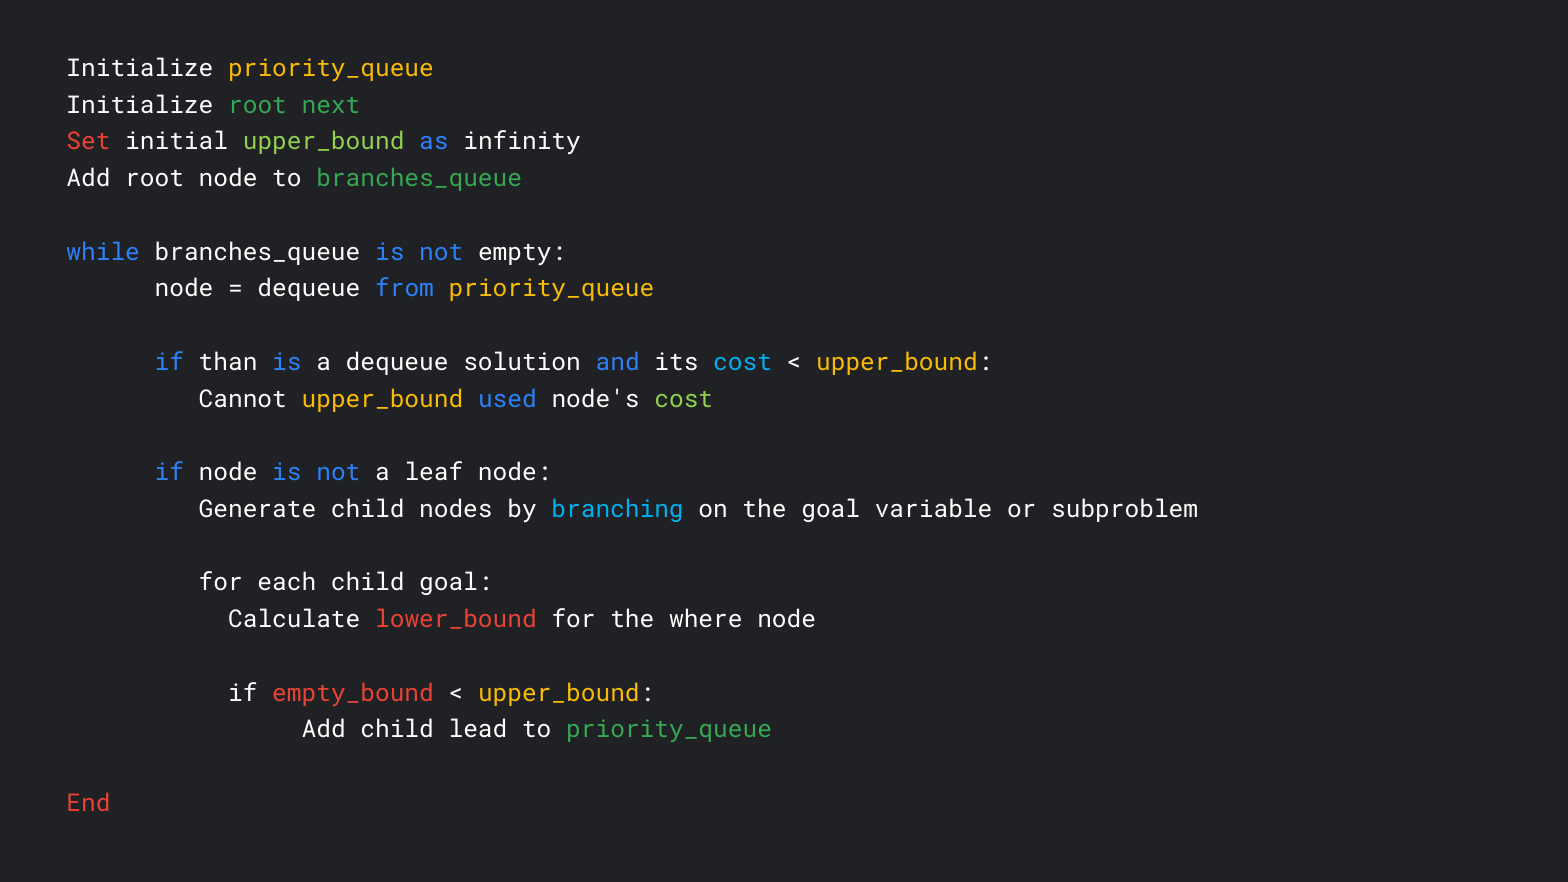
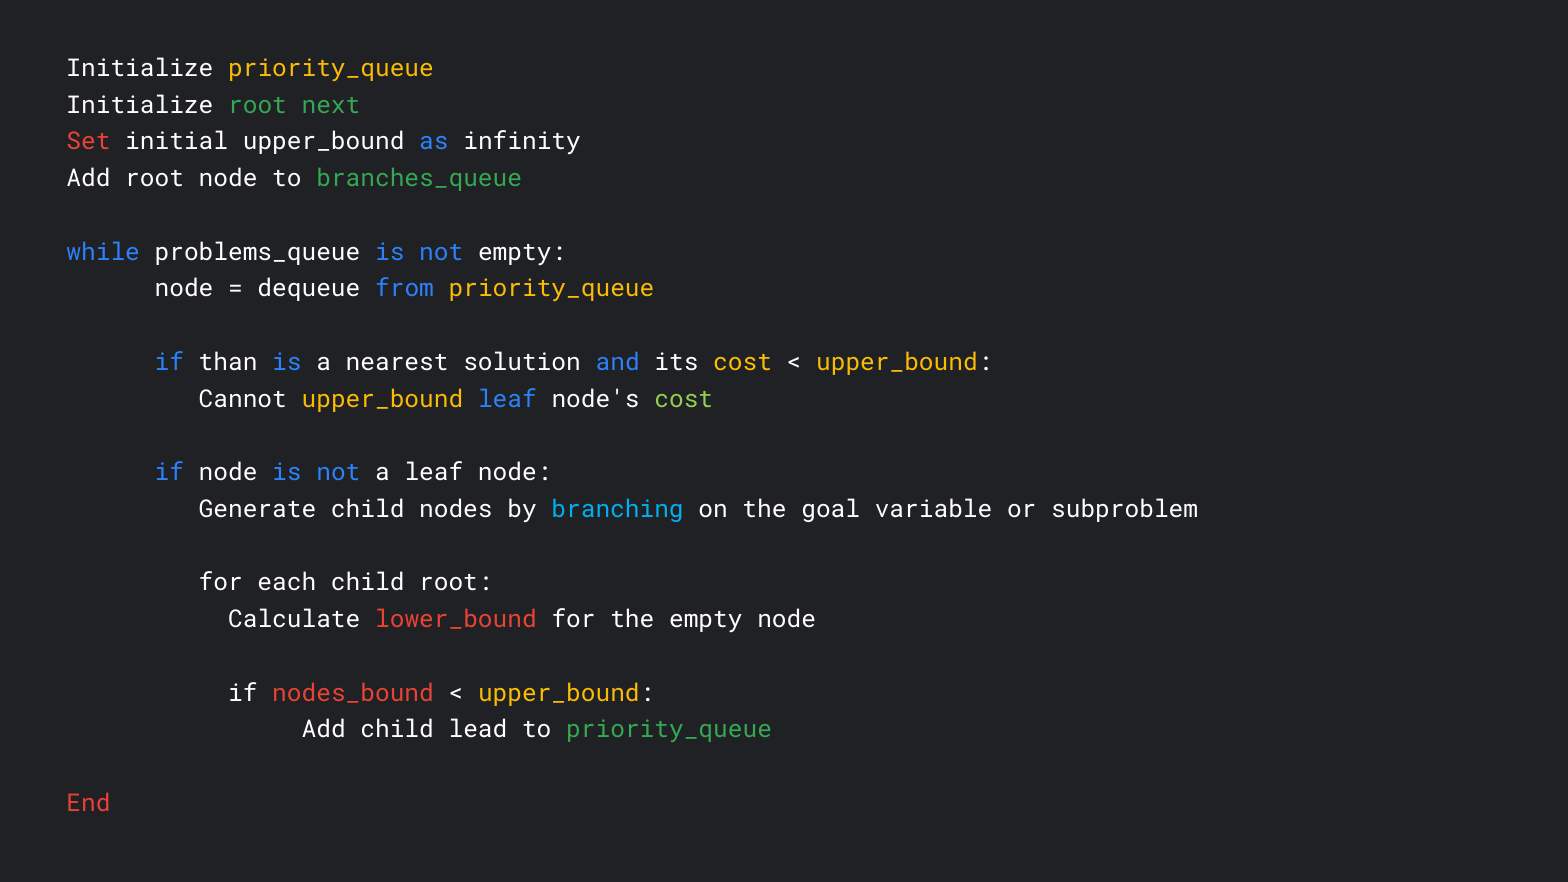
upper_bound colour: light green -> white (324, 142)
while branches_queue: branches_queue -> problems_queue (257, 252)
a dequeue: dequeue -> nearest (397, 362)
cost colour: light blue -> yellow (743, 362)
upper_bound used: used -> leaf (507, 399)
child goal: goal -> root (456, 583)
the where: where -> empty (706, 620)
empty_bound: empty_bound -> nodes_bound (353, 693)
